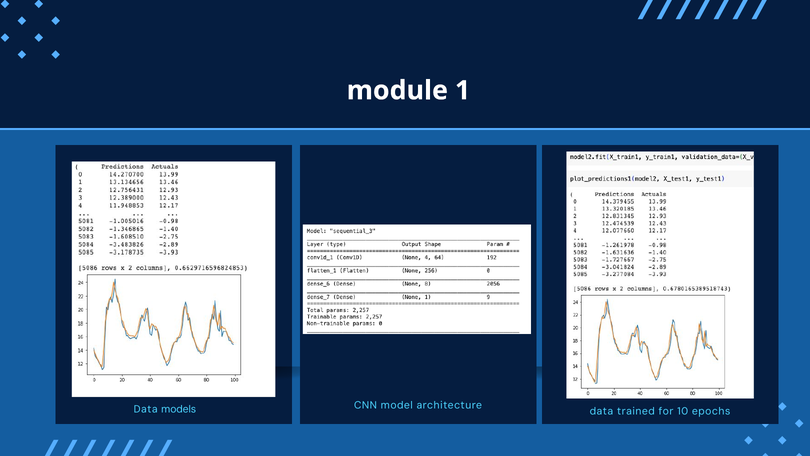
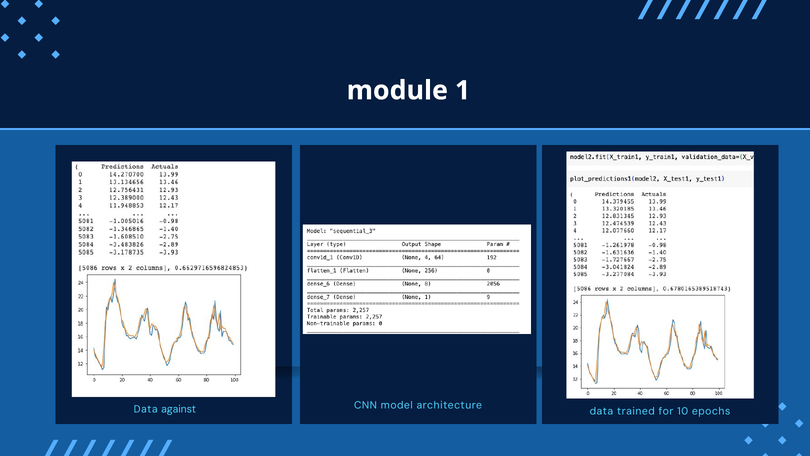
models: models -> against (179, 409)
